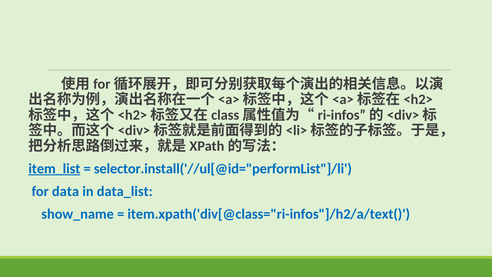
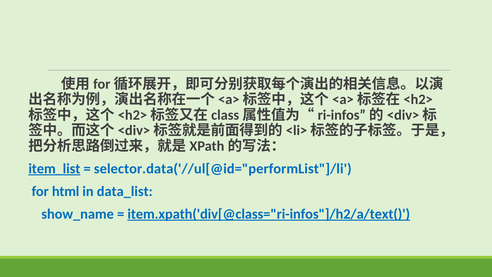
selector.install('//ul[@id="performList"]/li: selector.install('//ul[@id="performList"]/li -> selector.data('//ul[@id="performList"]/li (223, 169)
data: data -> html (66, 191)
item.xpath('div[@class="ri-infos"]/h2/a/text( underline: none -> present (269, 214)
